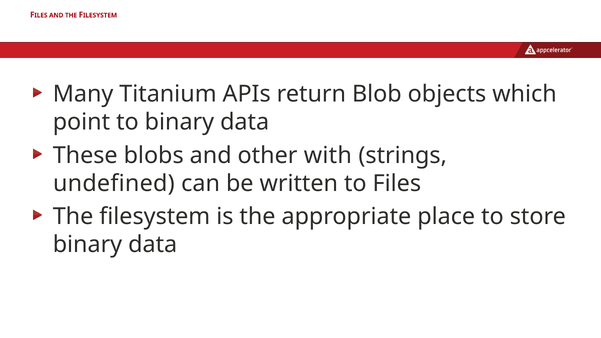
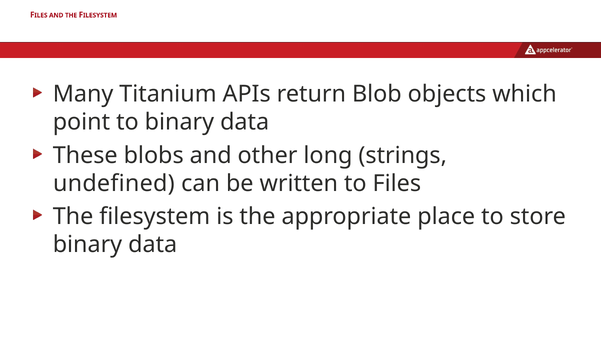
with: with -> long (328, 155)
